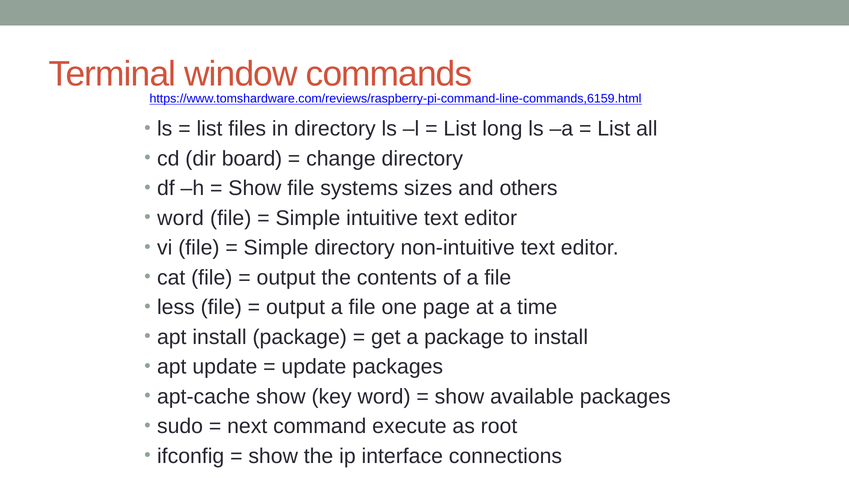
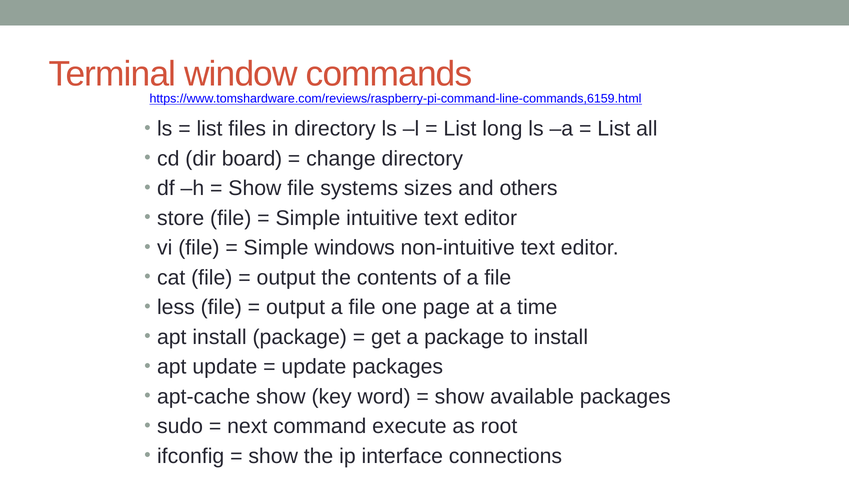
word: word -> store (181, 218)
Simple directory: directory -> windows (355, 248)
